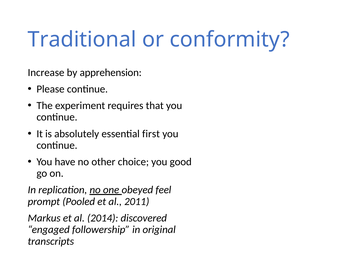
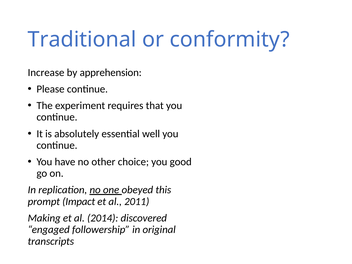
first: first -> well (151, 134)
feel: feel -> this (163, 190)
Pooled: Pooled -> Impact (79, 202)
Markus: Markus -> Making (44, 218)
